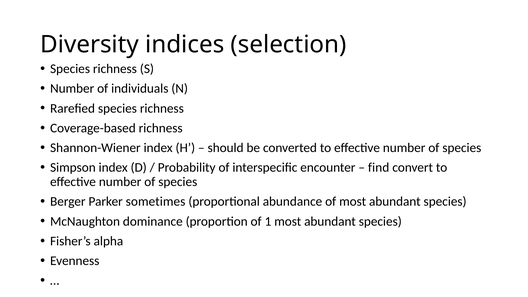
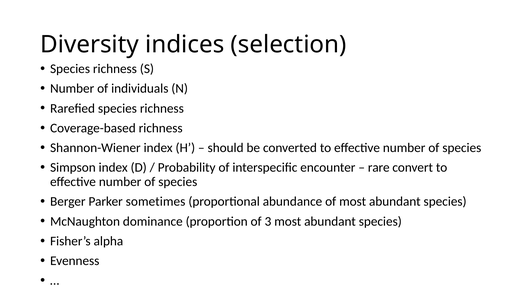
find: find -> rare (379, 168)
1: 1 -> 3 (268, 221)
